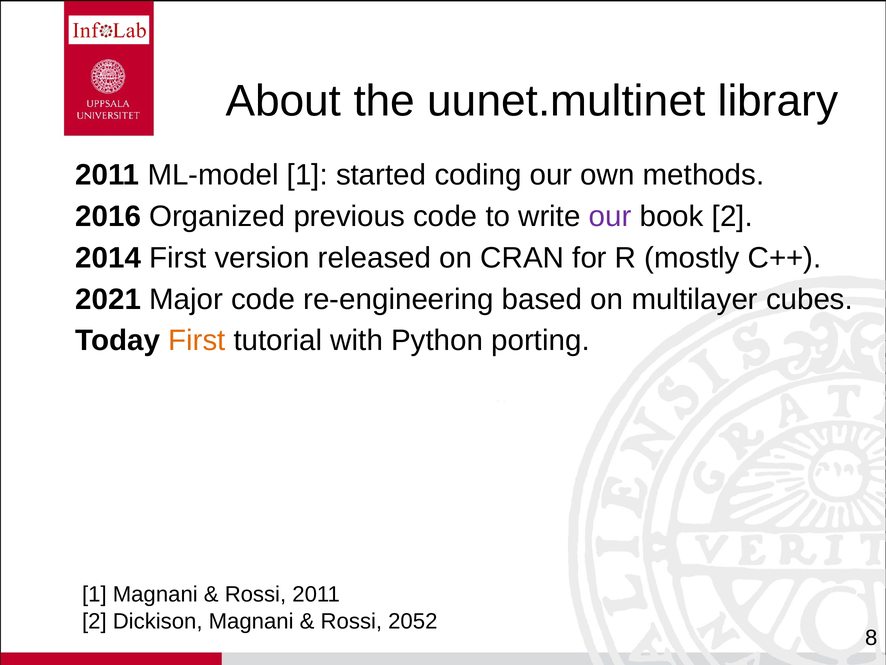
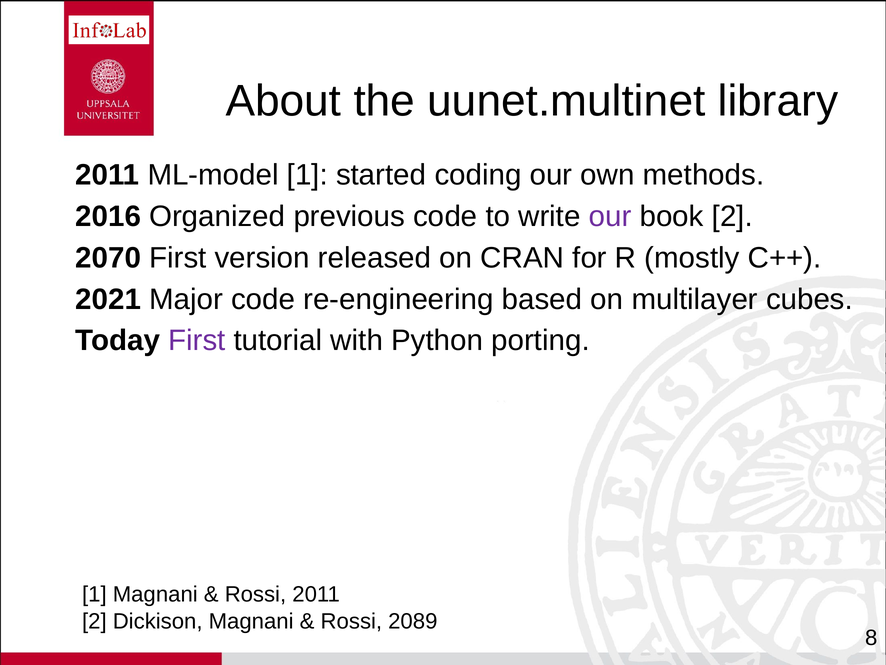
2014: 2014 -> 2070 (108, 258)
First colour: orange -> purple (197, 340)
2052: 2052 -> 2089 (413, 621)
